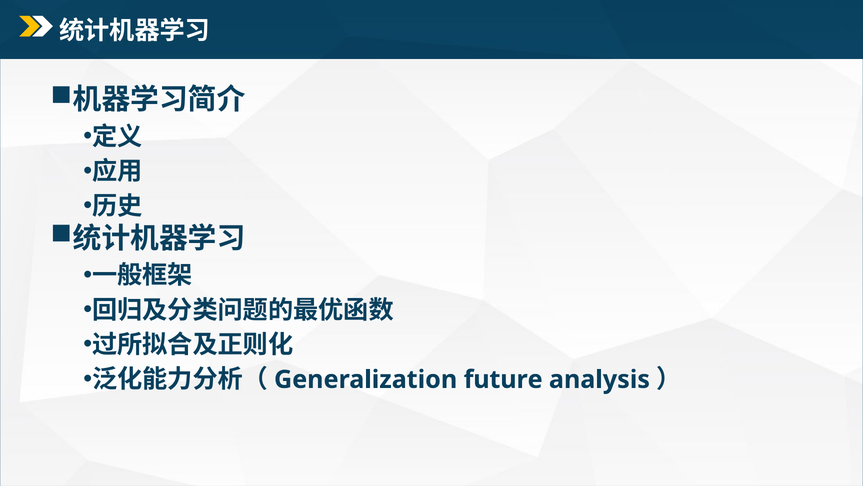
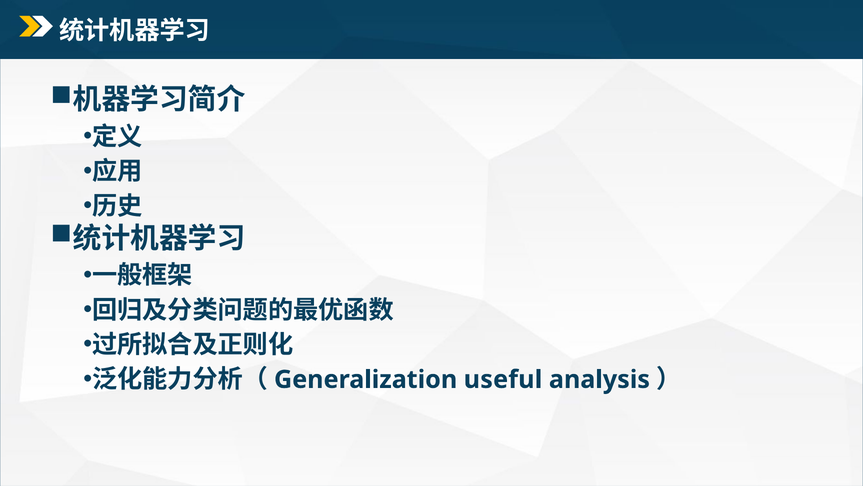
future: future -> useful (503, 379)
